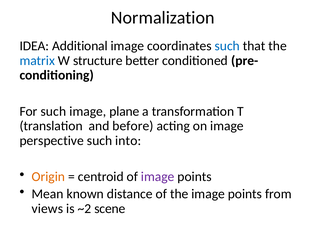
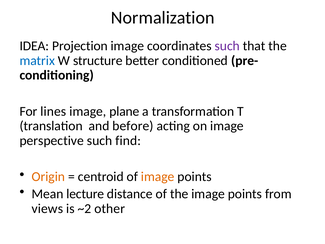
Additional: Additional -> Projection (80, 46)
such colour: blue -> purple (227, 46)
For such: such -> lines (53, 111)
into: into -> find (128, 140)
image colour: purple -> orange (158, 177)
known: known -> lecture (85, 194)
scene: scene -> other (110, 208)
